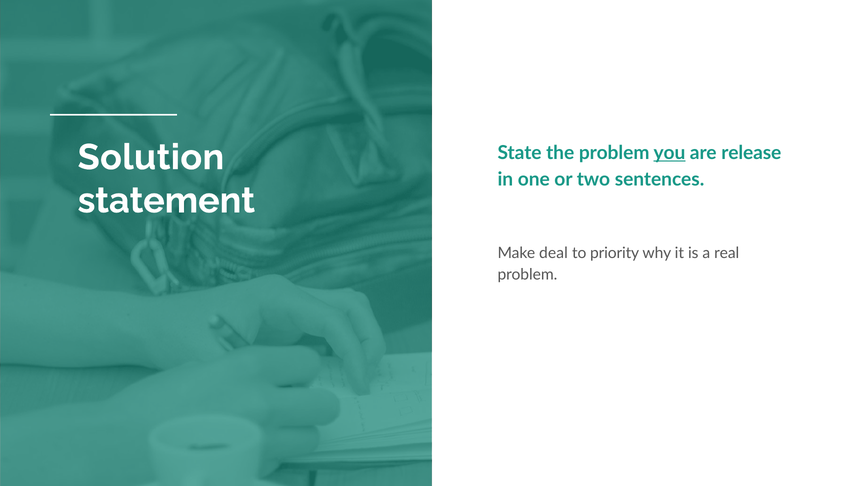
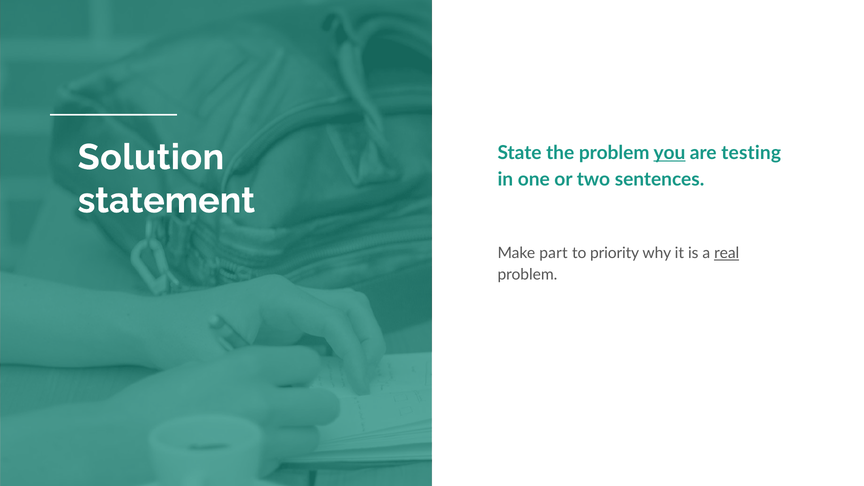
release: release -> testing (751, 153)
deal: deal -> part (553, 253)
real underline: none -> present (727, 253)
